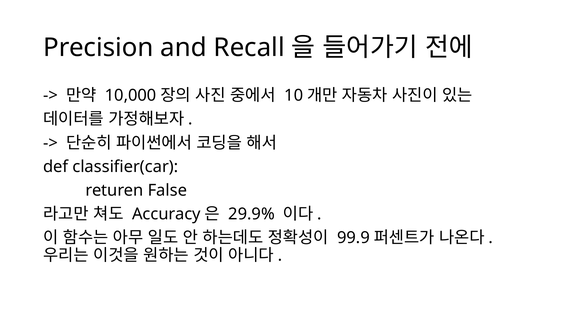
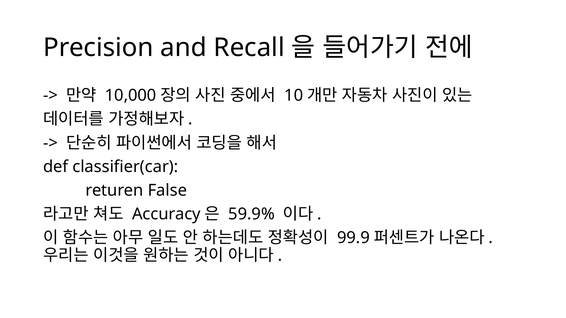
29.9%: 29.9% -> 59.9% (252, 214)
